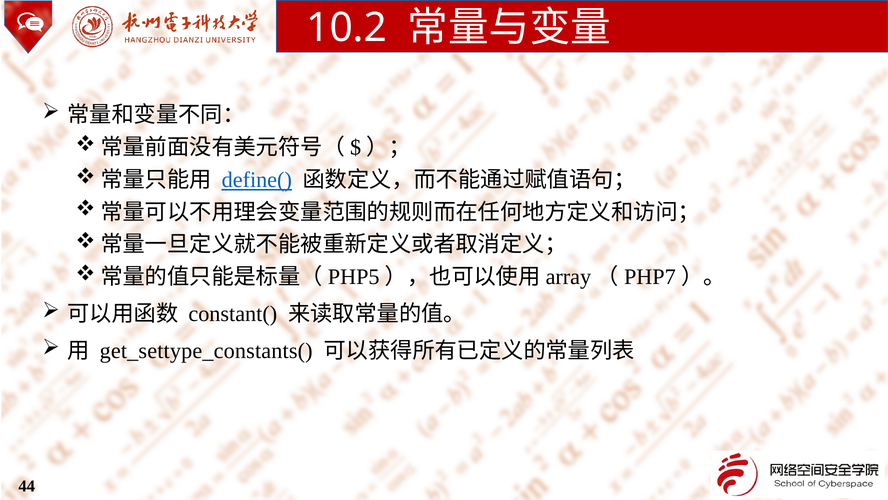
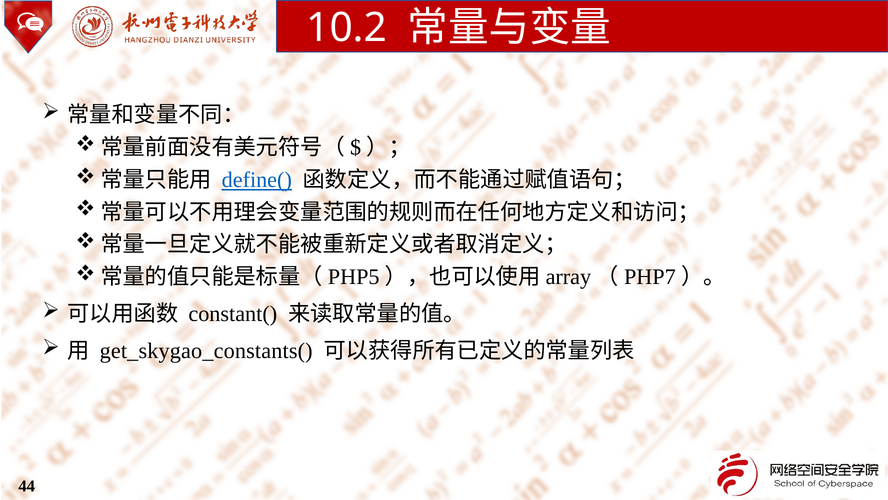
get_settype_constants(: get_settype_constants( -> get_skygao_constants( (206, 351)
